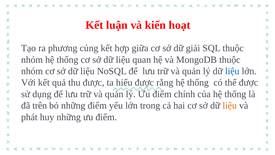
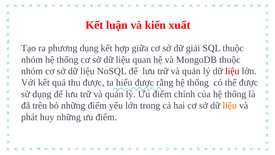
hoạt: hoạt -> xuất (180, 25)
phương củng: củng -> dụng (89, 48)
liệu colour: blue -> red (232, 71)
